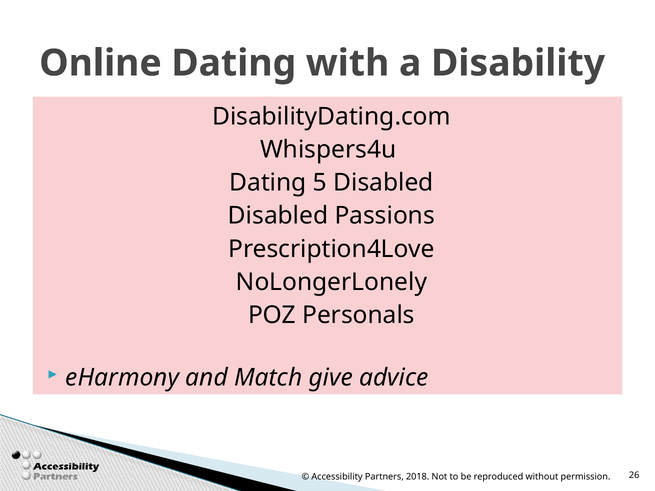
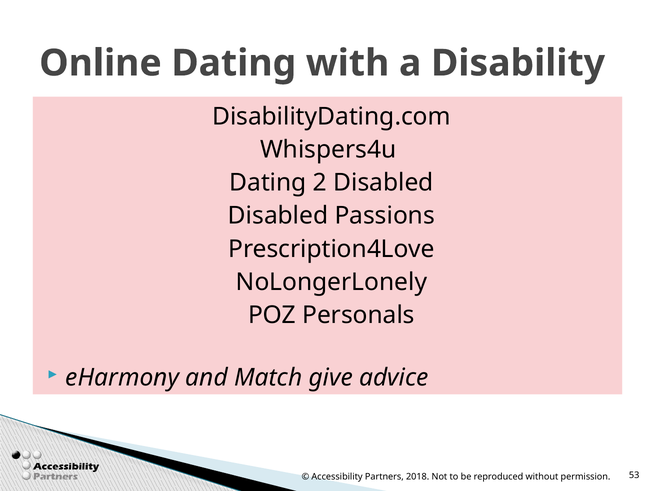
5: 5 -> 2 (320, 183)
26: 26 -> 53 (634, 476)
